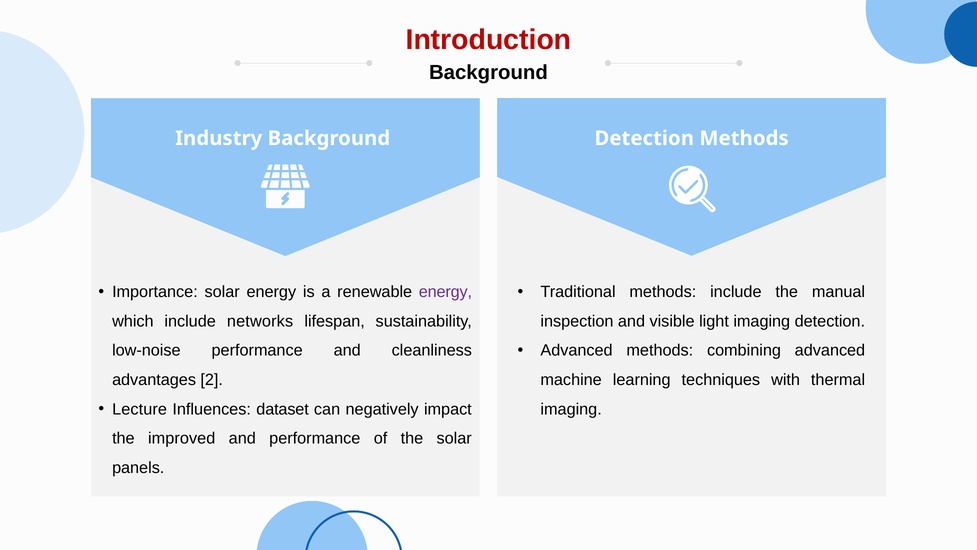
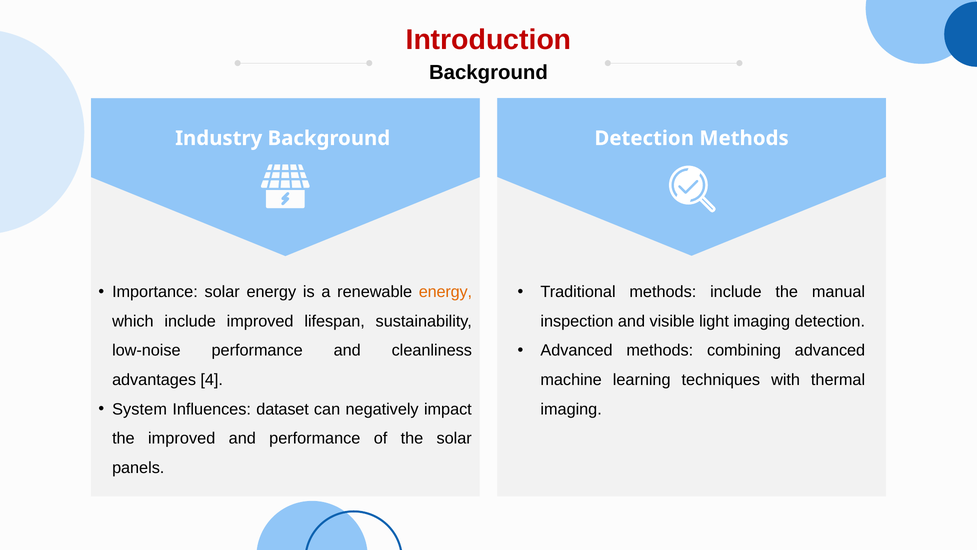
energy colour: purple -> orange (445, 292)
include networks: networks -> improved (260, 321)
2: 2 -> 4 (212, 380)
Lecture: Lecture -> System (140, 409)
